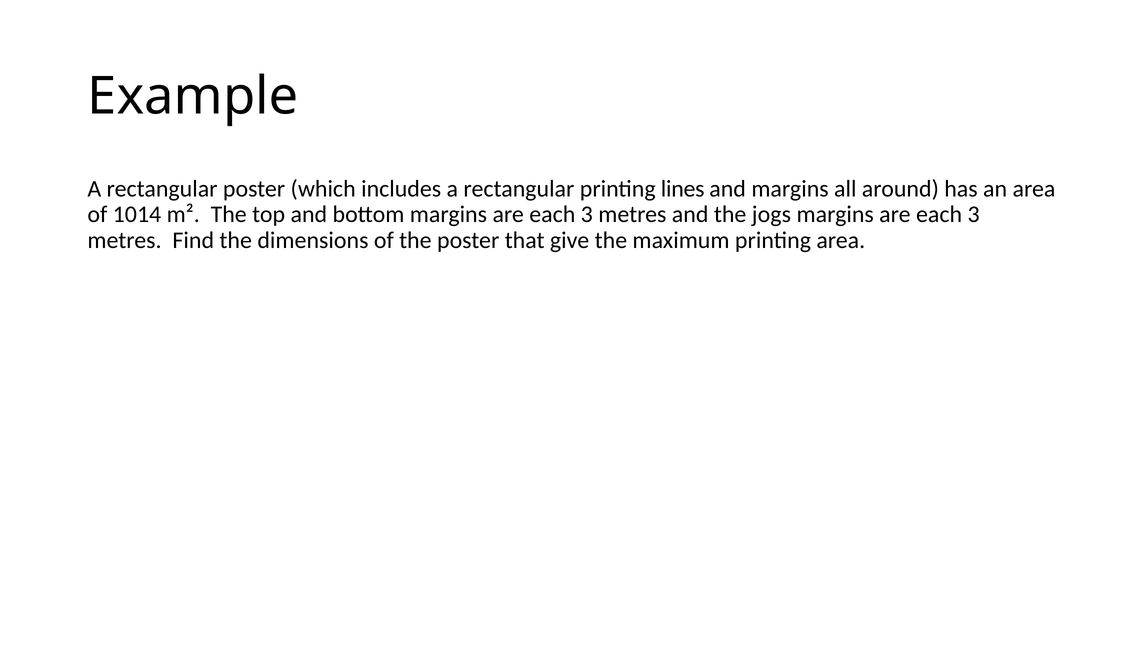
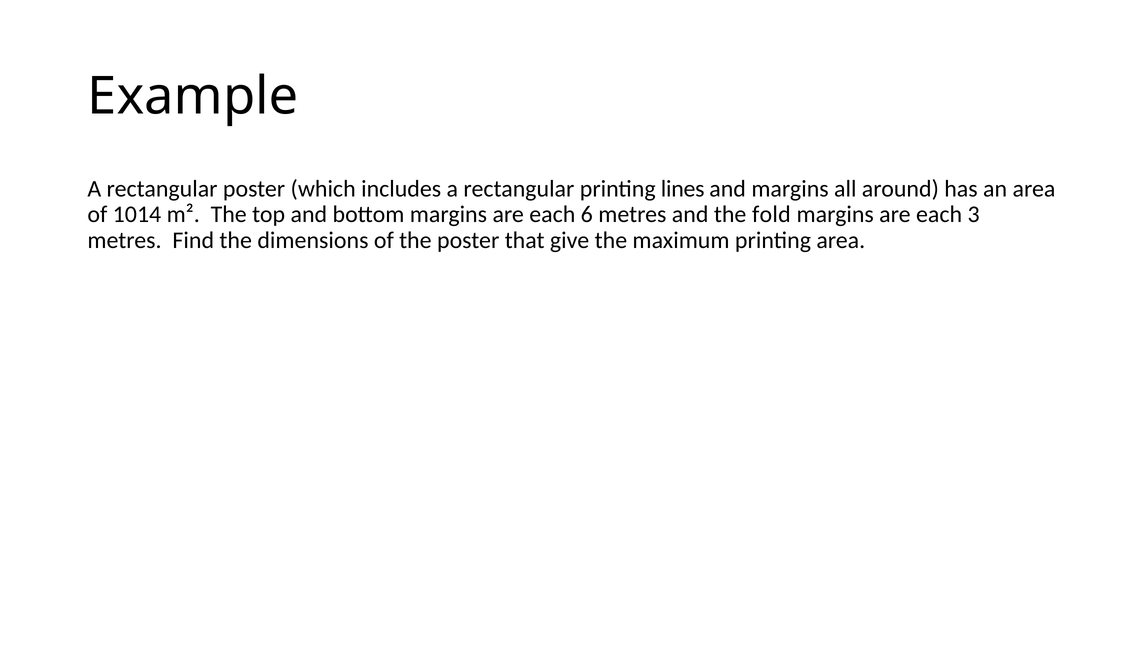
3: 3 -> 6 (587, 215)
jogs: jogs -> fold (771, 215)
